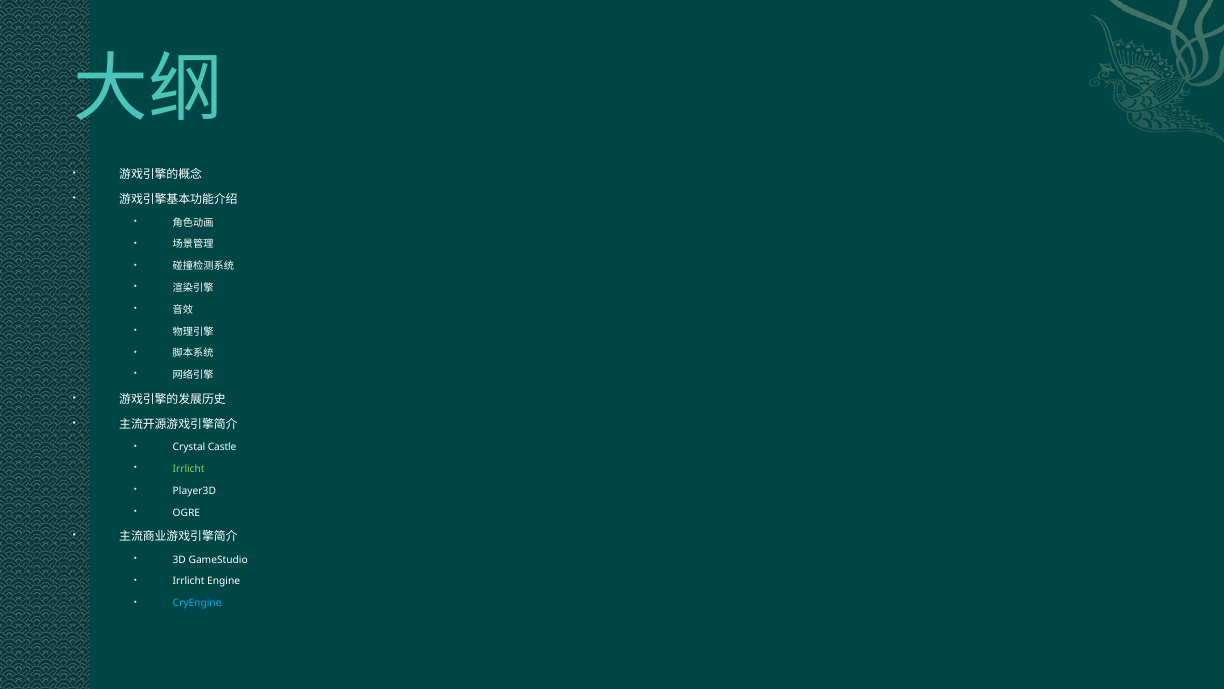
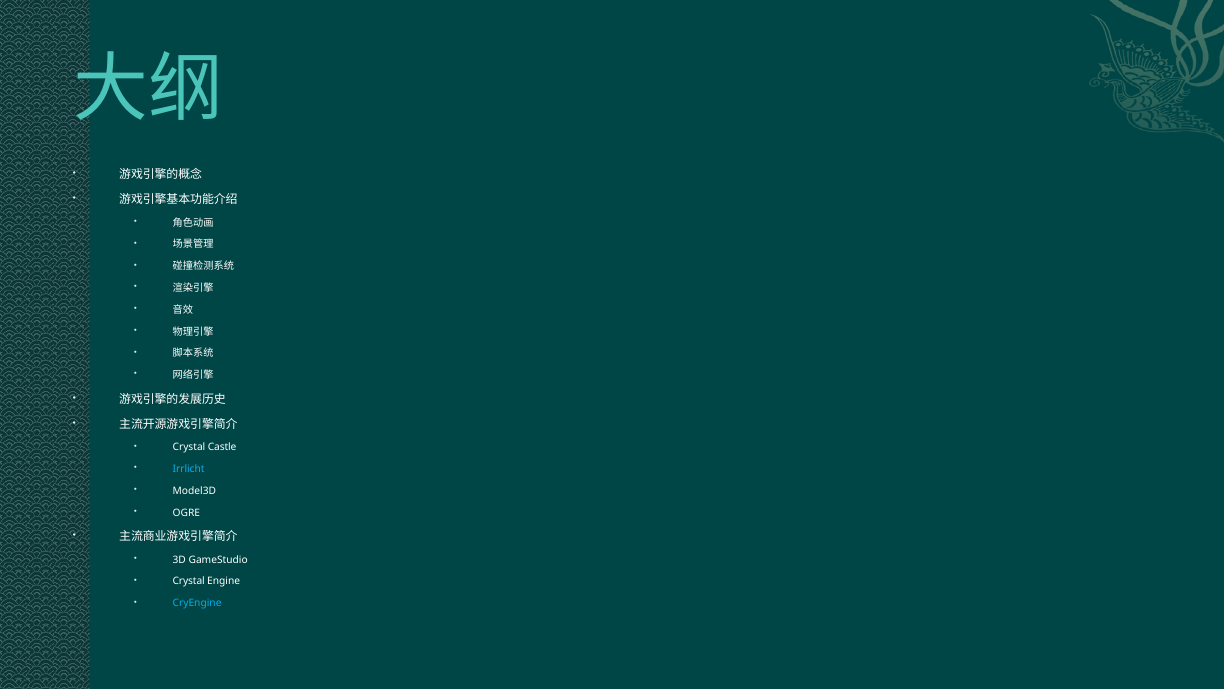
Irrlicht colour: light green -> light blue (189, 469)
Player3D: Player3D -> Model3D (194, 491)
Irrlicht: Irrlicht -> Crystal (189, 581)
